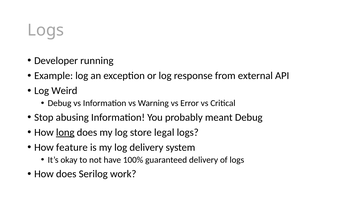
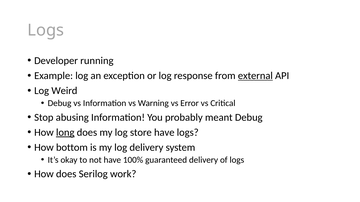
external underline: none -> present (255, 76)
store legal: legal -> have (164, 133)
feature: feature -> bottom (72, 148)
